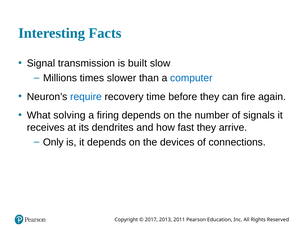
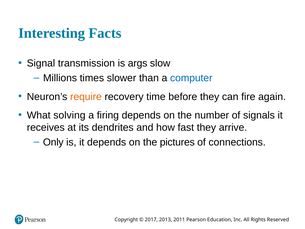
built: built -> args (138, 63)
require colour: blue -> orange (86, 97)
devices: devices -> pictures (177, 142)
